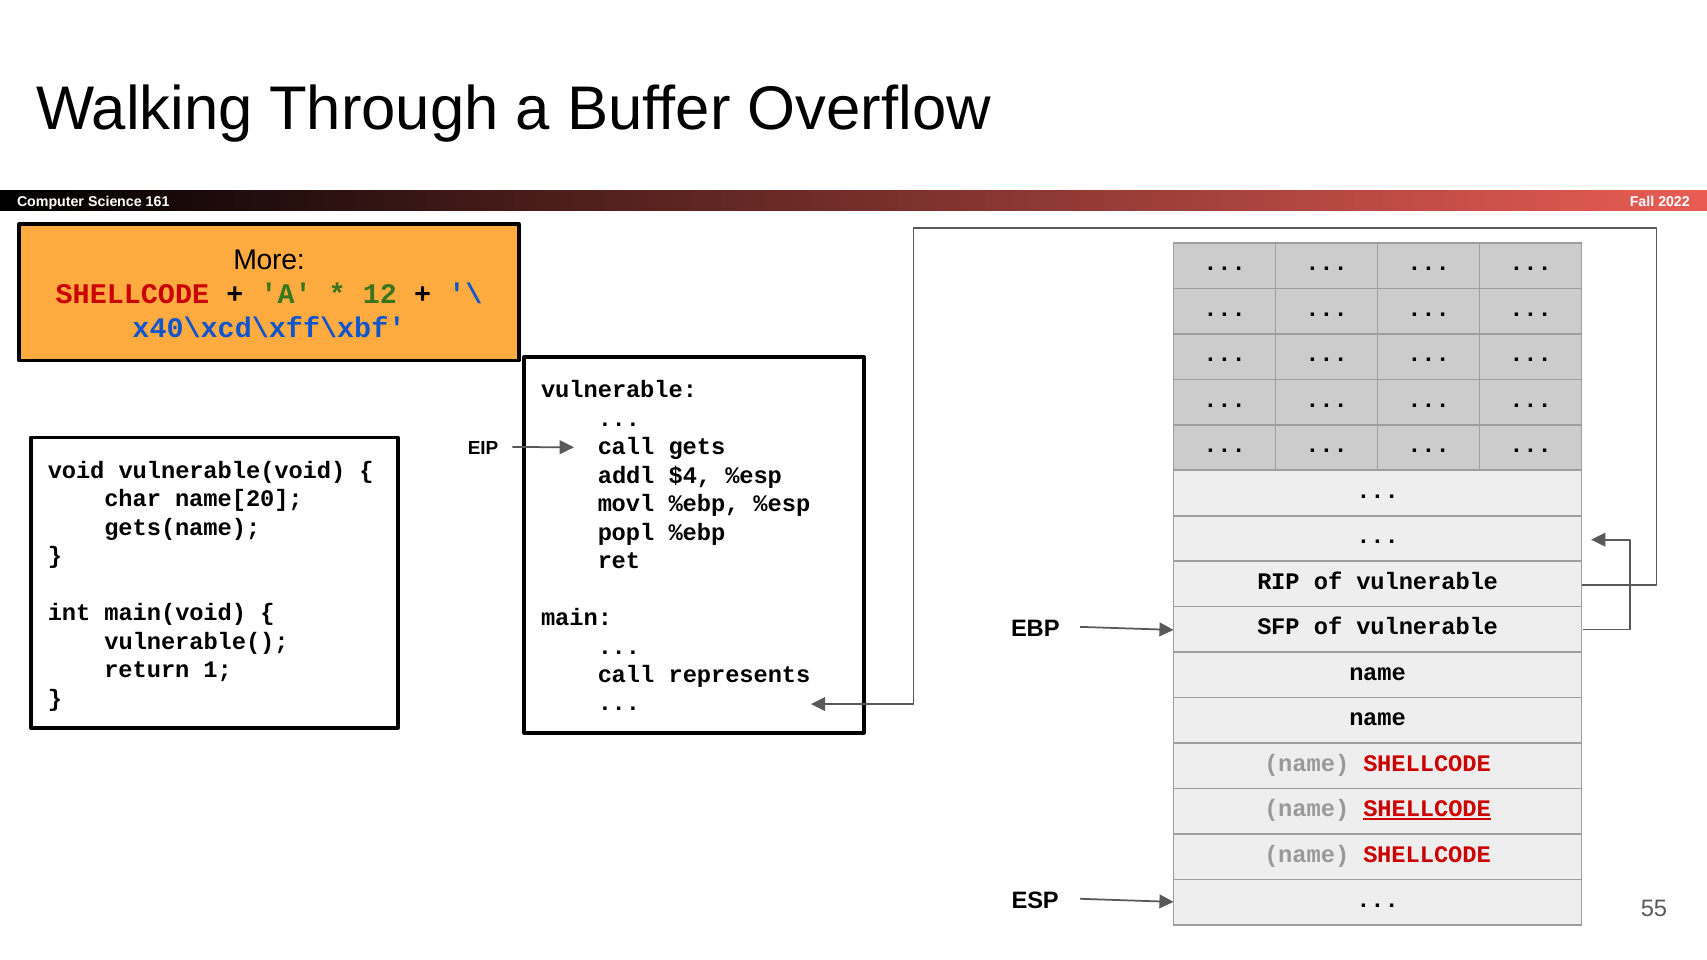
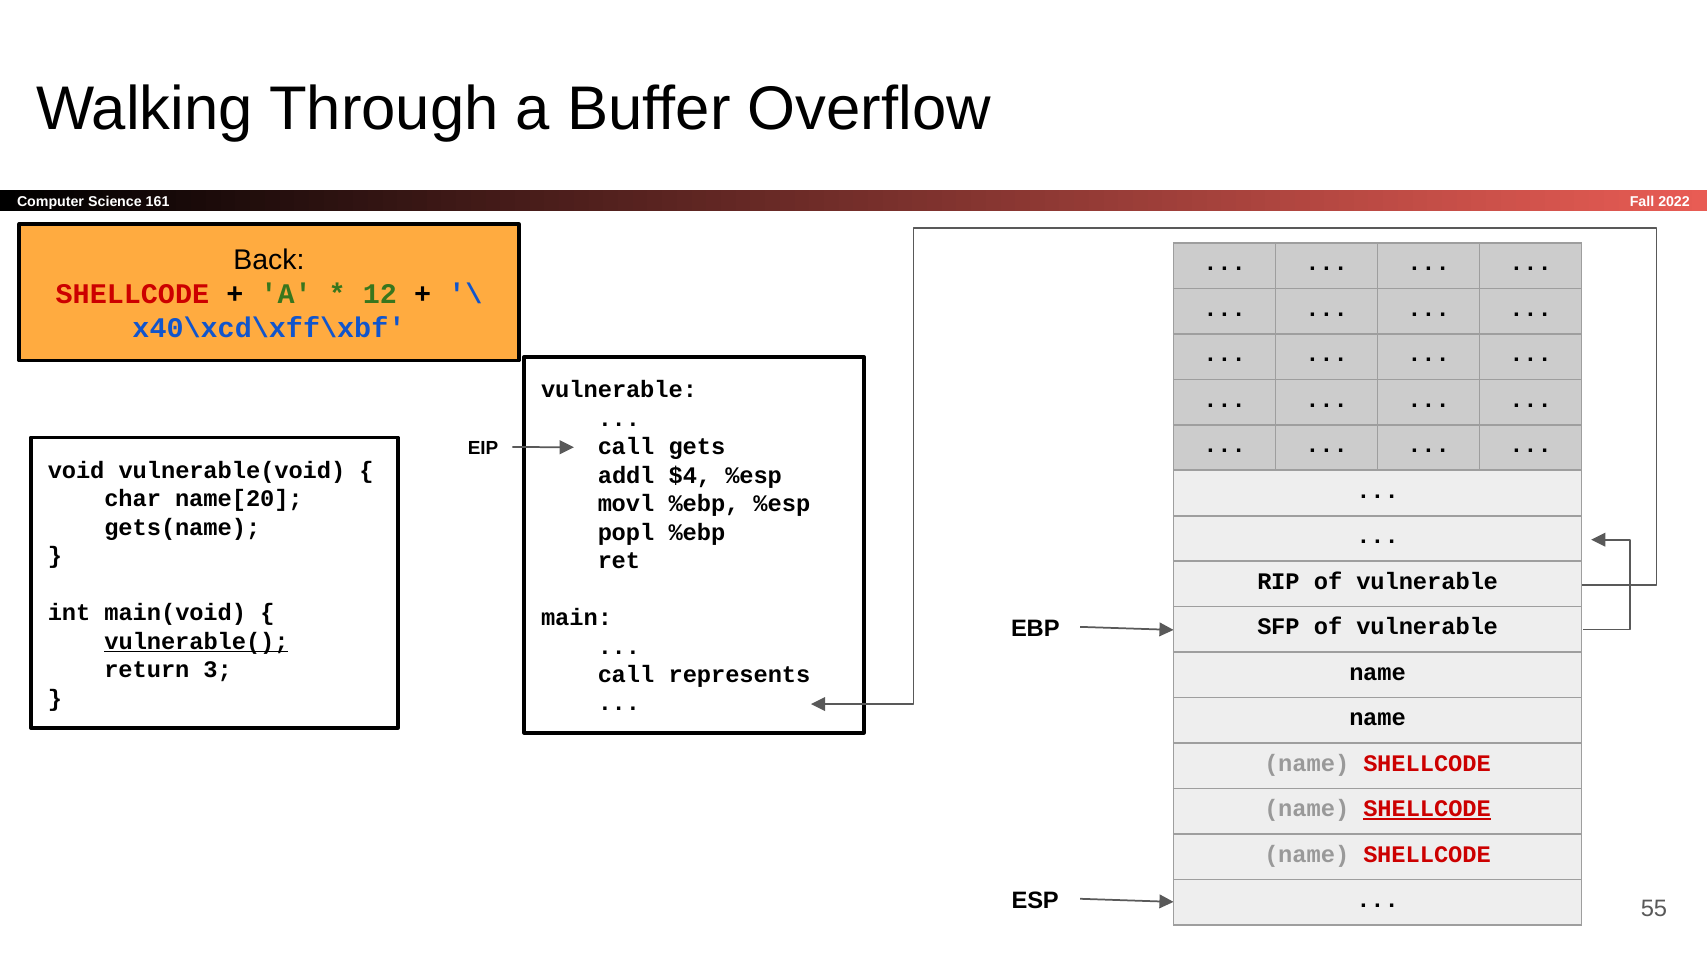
More: More -> Back (269, 260)
vulnerable( underline: none -> present (197, 642)
1: 1 -> 3 (218, 670)
